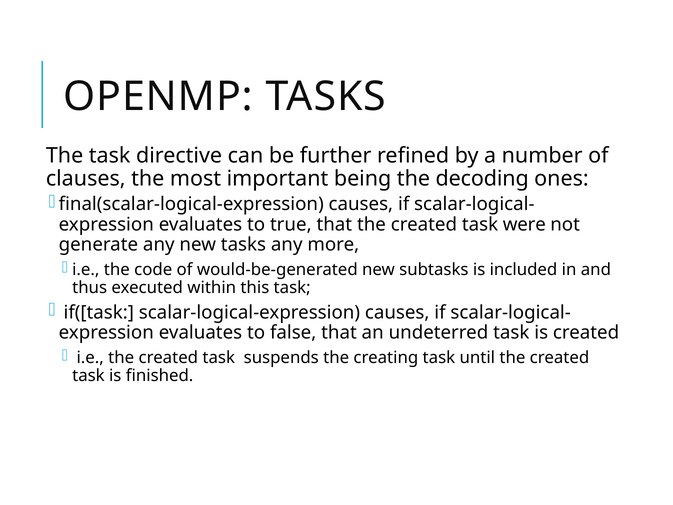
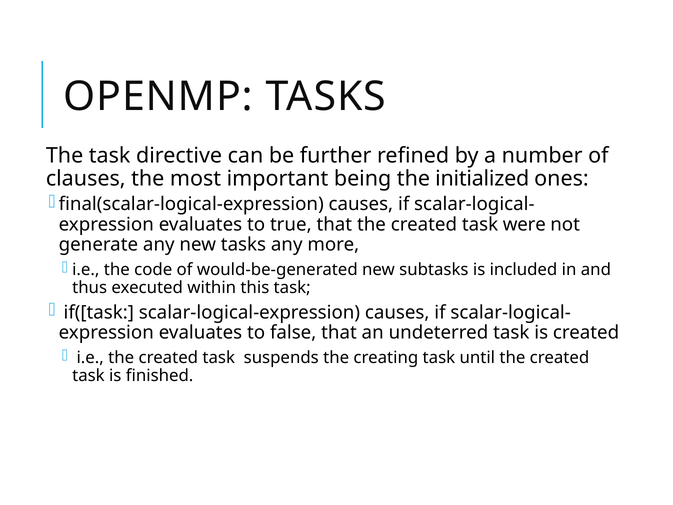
decoding: decoding -> initialized (482, 179)
